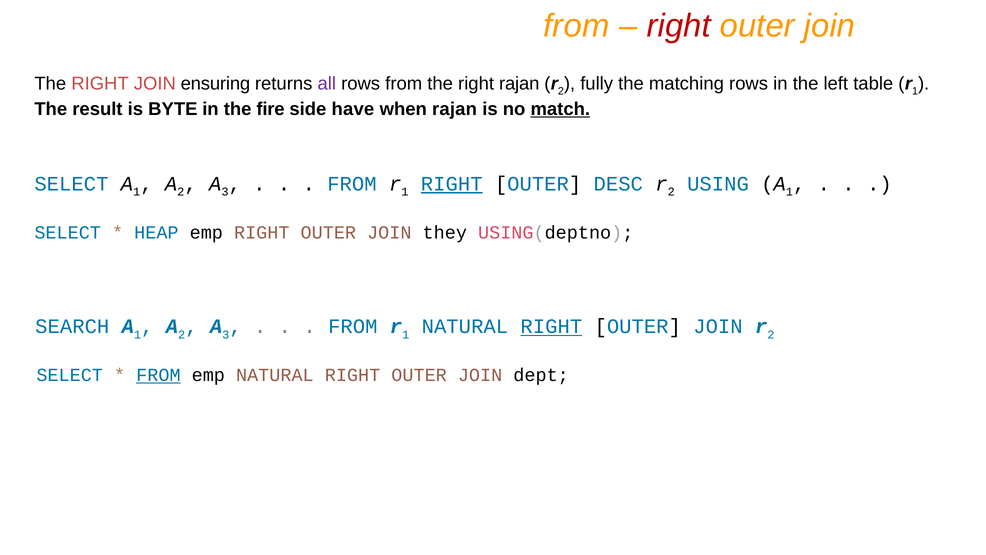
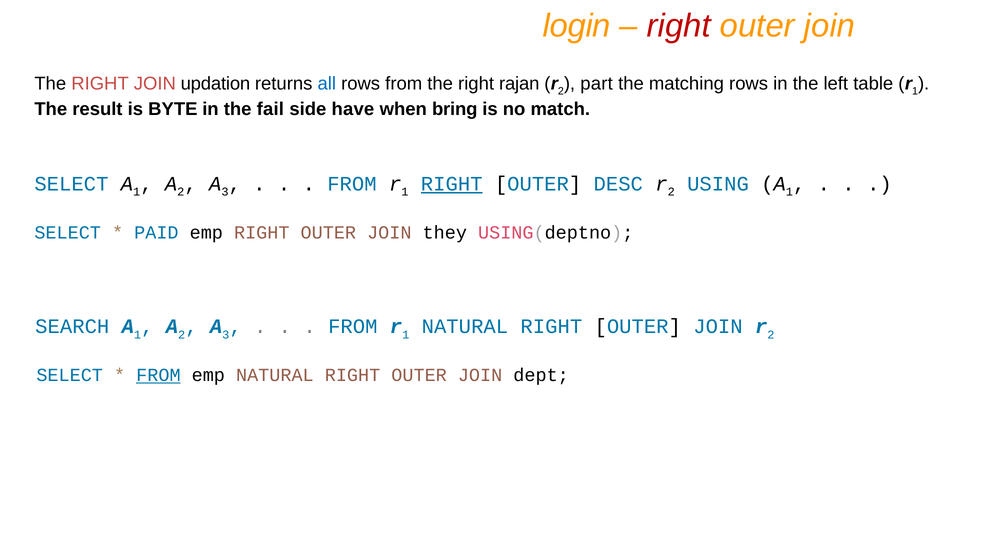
from: from -> login (577, 26)
ensuring: ensuring -> updation (215, 84)
all colour: purple -> blue (327, 84)
fully: fully -> part (597, 84)
fire: fire -> fail (270, 109)
when rajan: rajan -> bring (455, 109)
match underline: present -> none (560, 109)
HEAP: HEAP -> PAID (156, 233)
RIGHT underline: present -> none (551, 326)
